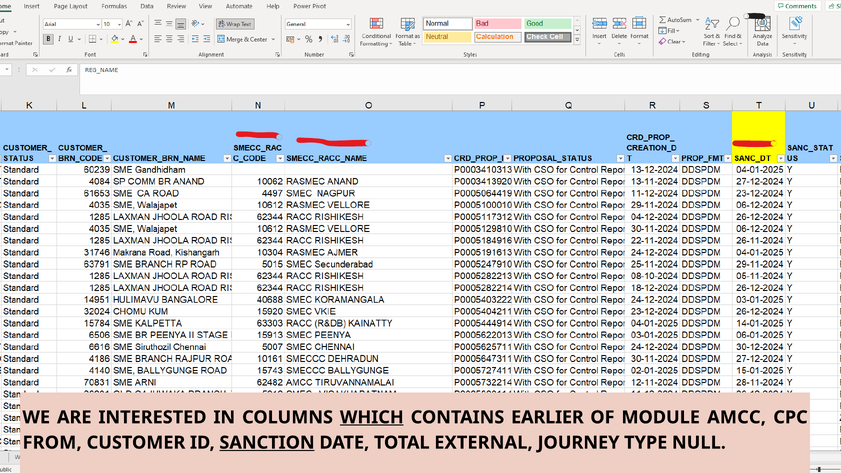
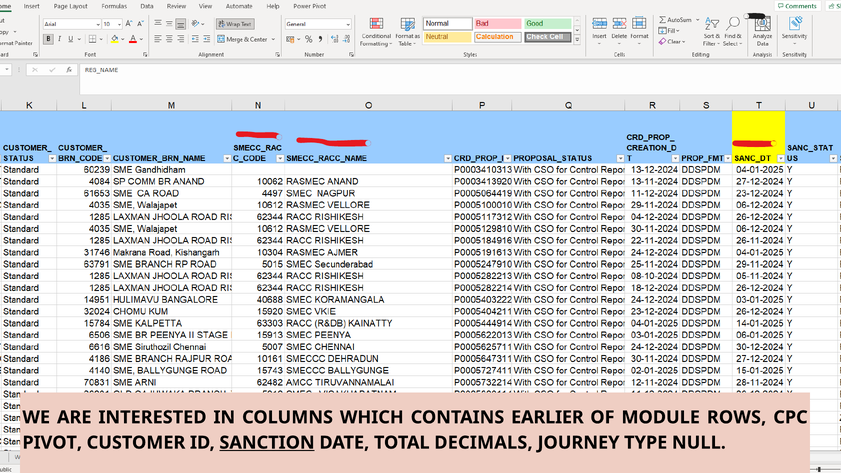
WHICH underline: present -> none (372, 417)
AMCC: AMCC -> ROWS (737, 417)
FROM: FROM -> PIVOT (52, 443)
EXTERNAL: EXTERNAL -> DECIMALS (483, 443)
